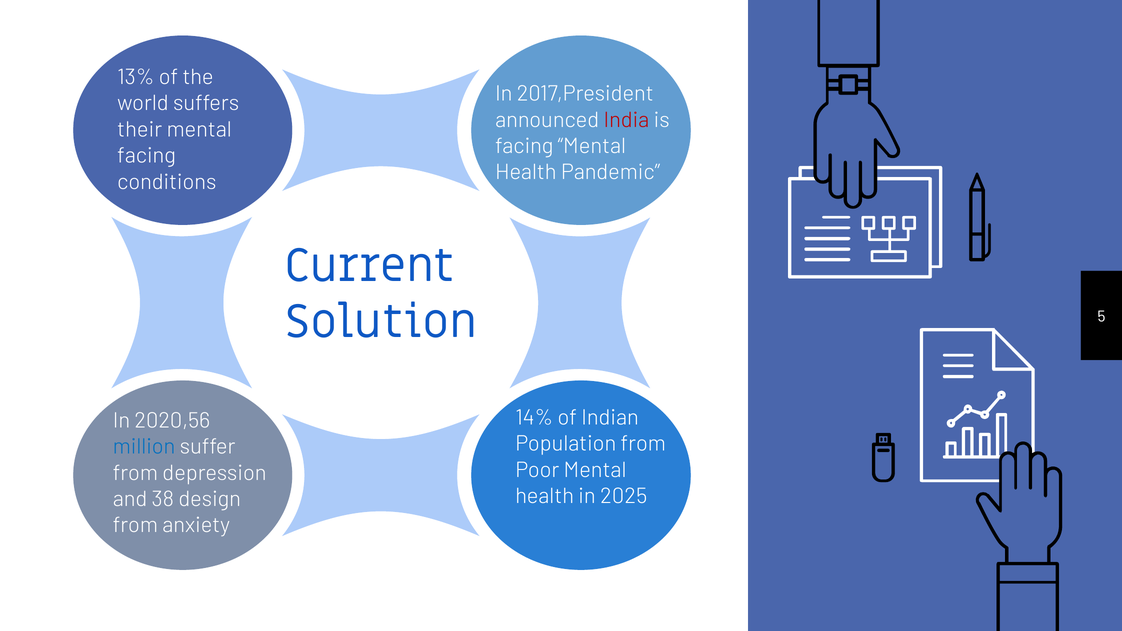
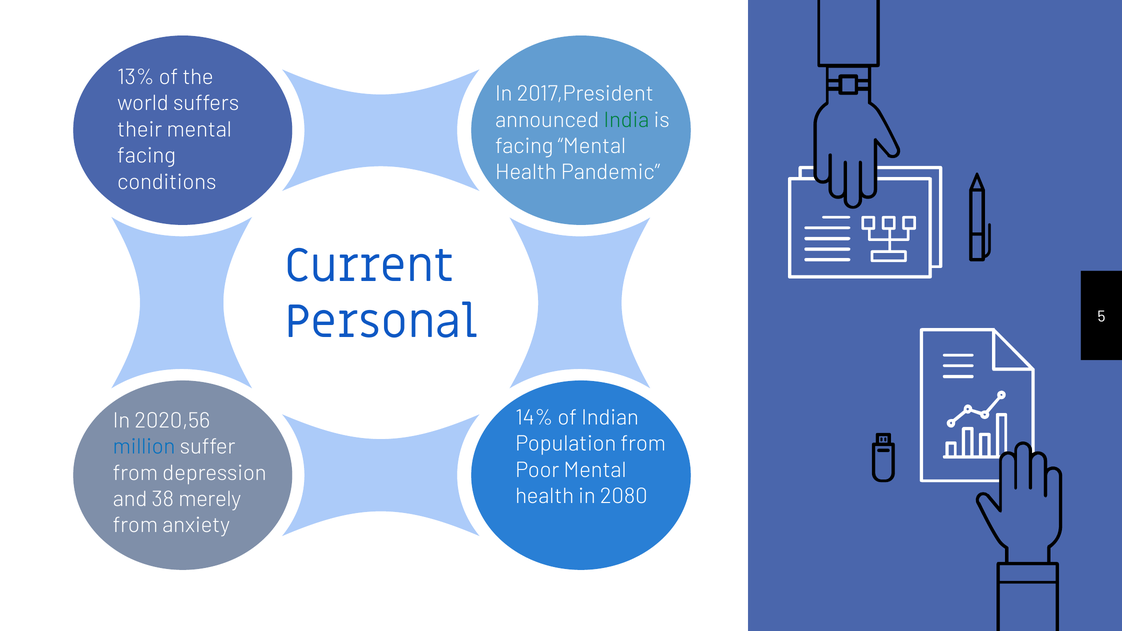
India colour: red -> green (626, 120)
Solution: Solution -> Personal (381, 322)
2025: 2025 -> 2080 (624, 496)
design: design -> merely (210, 499)
